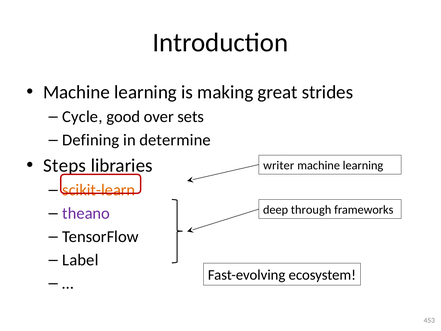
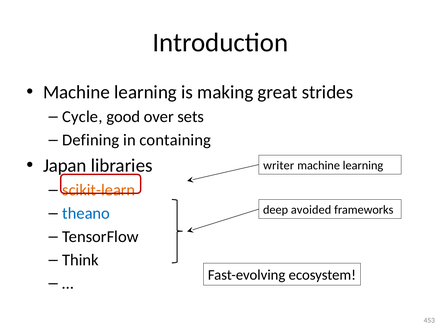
determine: determine -> containing (175, 140)
Steps: Steps -> Japan (65, 165)
theano colour: purple -> blue (86, 213)
through: through -> avoided (311, 210)
Label: Label -> Think (80, 260)
